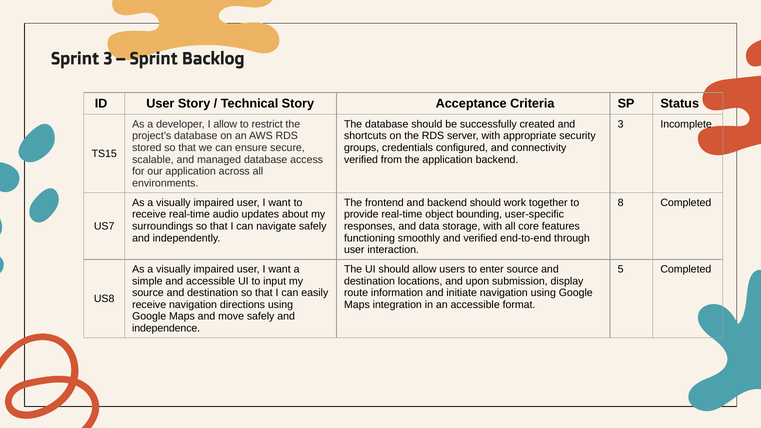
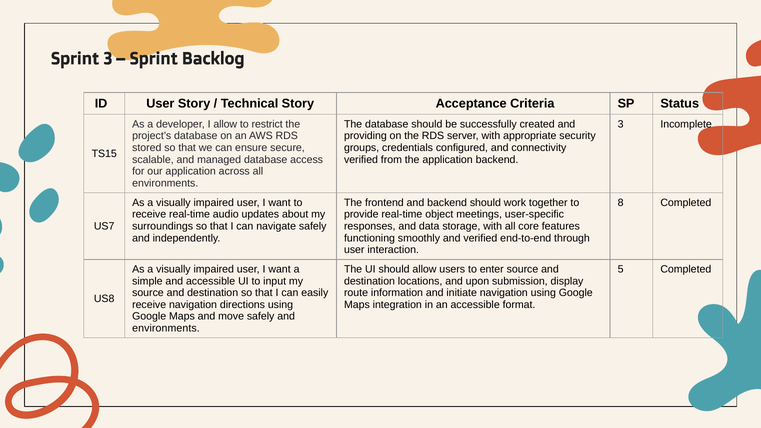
shortcuts: shortcuts -> providing (365, 136)
bounding: bounding -> meetings (479, 214)
independence: independence -> environments (166, 328)
